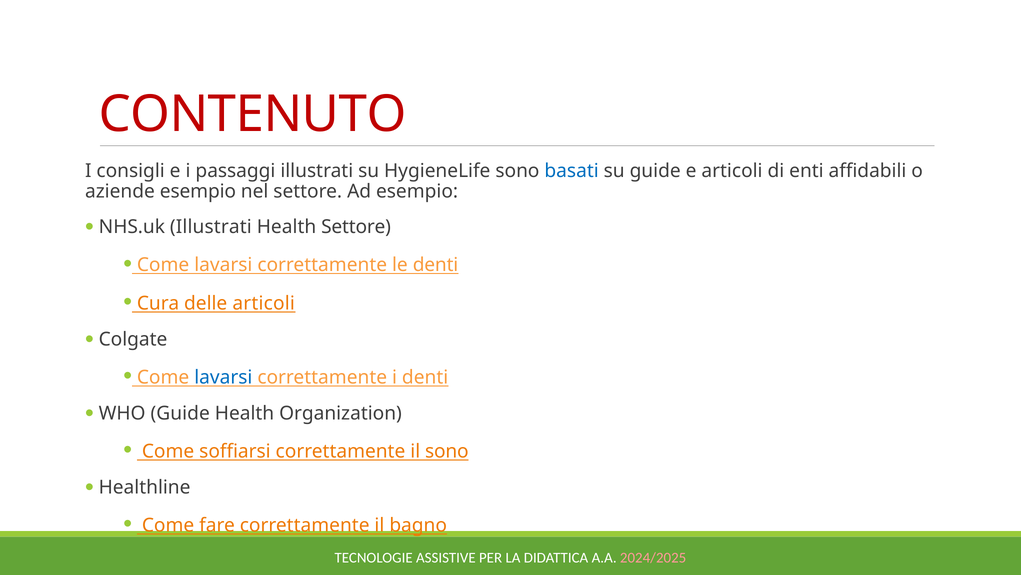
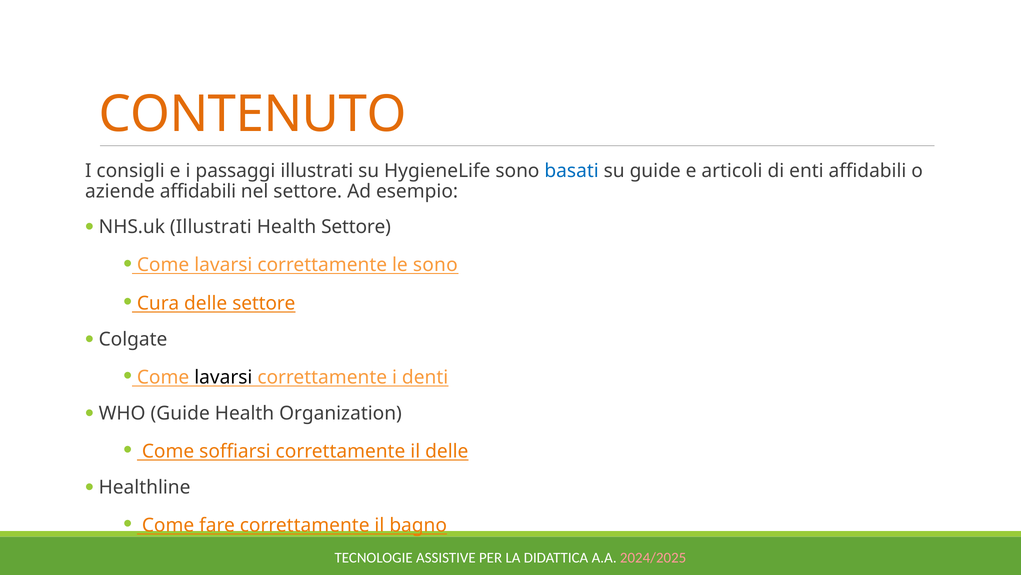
CONTENUTO colour: red -> orange (253, 114)
aziende esempio: esempio -> affidabili (198, 191)
le denti: denti -> sono (435, 265)
delle articoli: articoli -> settore (264, 303)
lavarsi colour: blue -> black (223, 377)
il sono: sono -> delle (447, 451)
